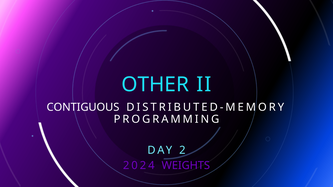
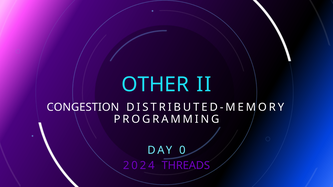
CONTIGUOUS: CONTIGUOUS -> CONGESTION (83, 107)
2: 2 -> 0 (182, 150)
WEIGHTS: WEIGHTS -> THREADS (186, 166)
